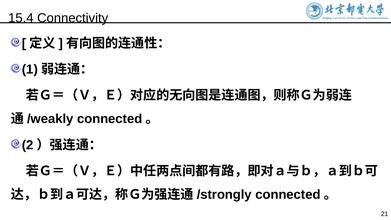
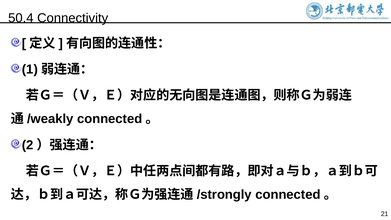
15.4: 15.4 -> 50.4 (21, 18)
